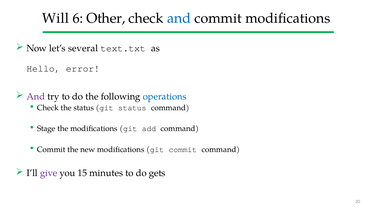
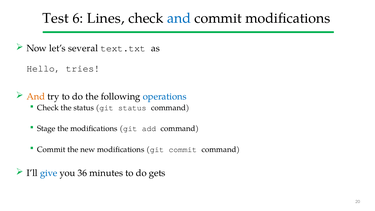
Will: Will -> Test (56, 18)
Other: Other -> Lines (106, 18)
error: error -> tries (83, 69)
And colour: purple -> orange (36, 97)
give colour: purple -> blue (49, 173)
15: 15 -> 36 (82, 173)
